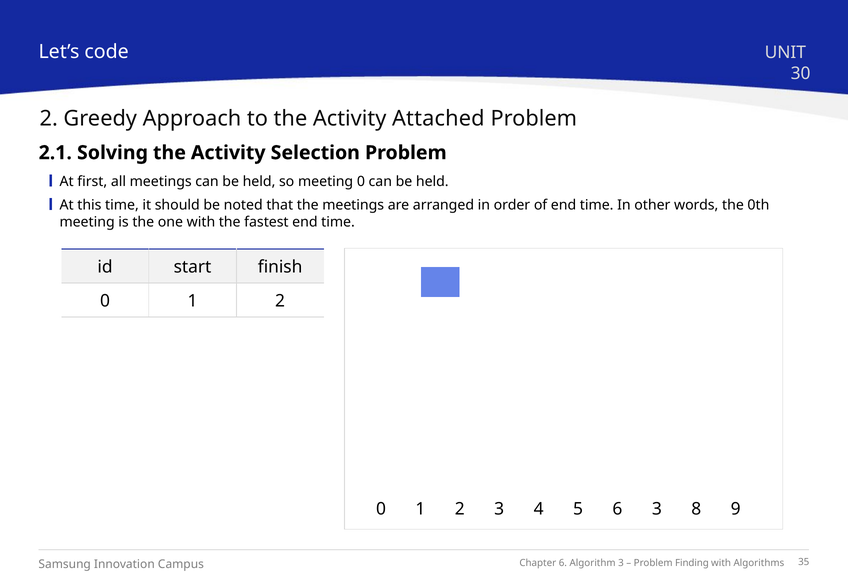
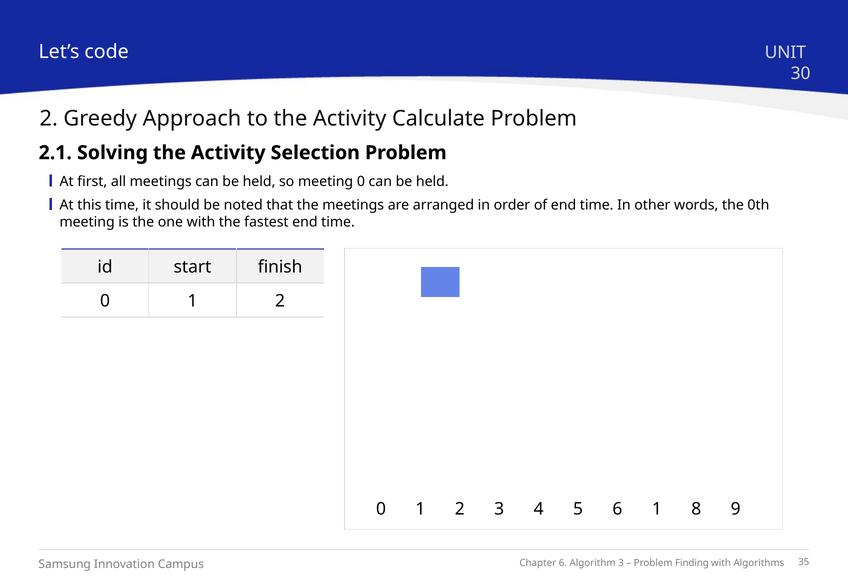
Attached: Attached -> Calculate (438, 118)
6 3: 3 -> 1 (657, 509)
